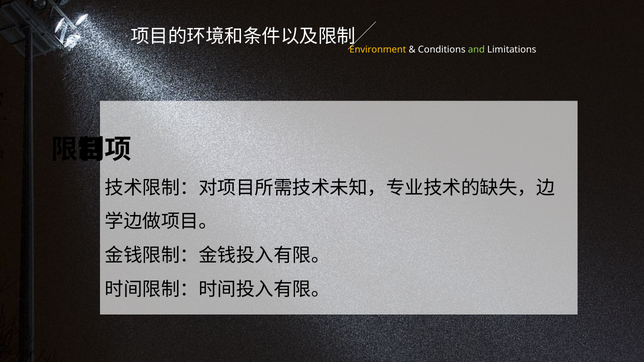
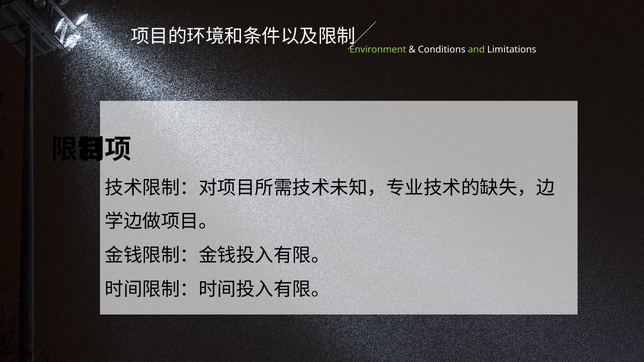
Environment colour: yellow -> light green (378, 50)
